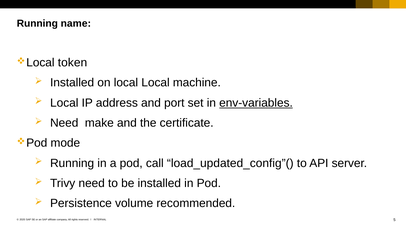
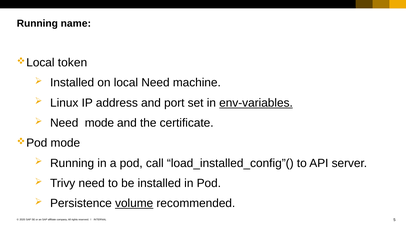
local Local: Local -> Need (156, 83)
Local: Local -> Linux (64, 103)
Need make: make -> mode (99, 123)
load_updated_config”(: load_updated_config”( -> load_installed_config”( (230, 163)
volume underline: none -> present (134, 204)
